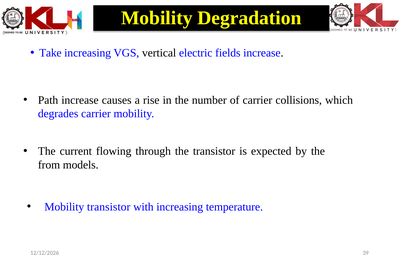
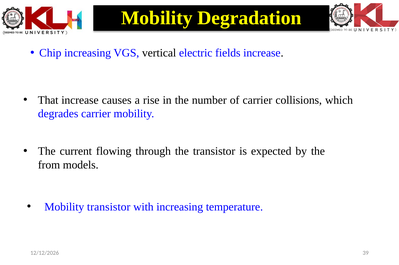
Take: Take -> Chip (50, 53)
Path: Path -> That (48, 100)
